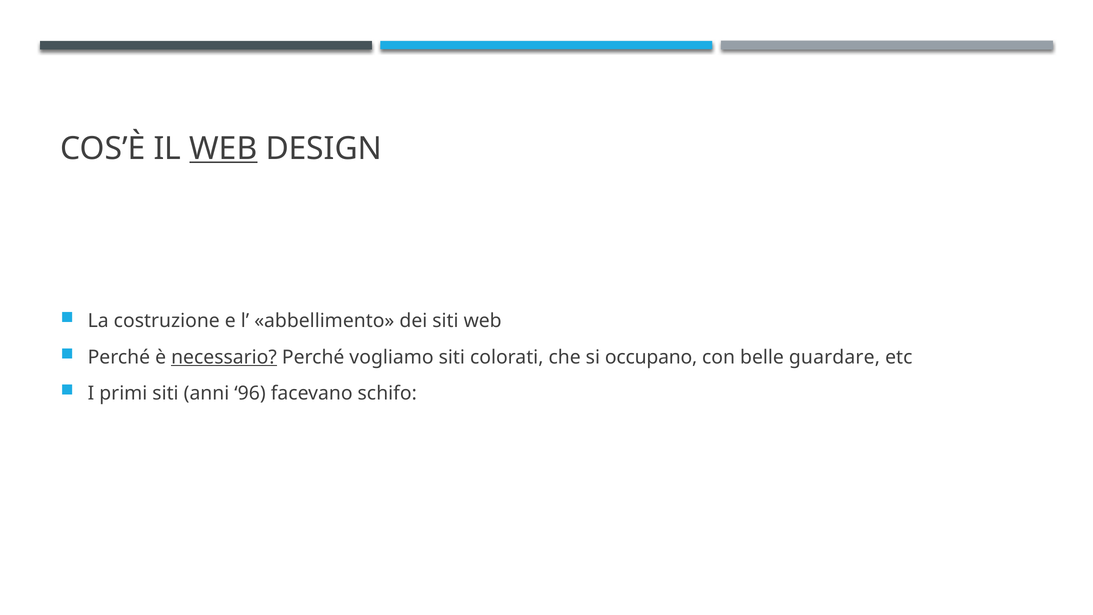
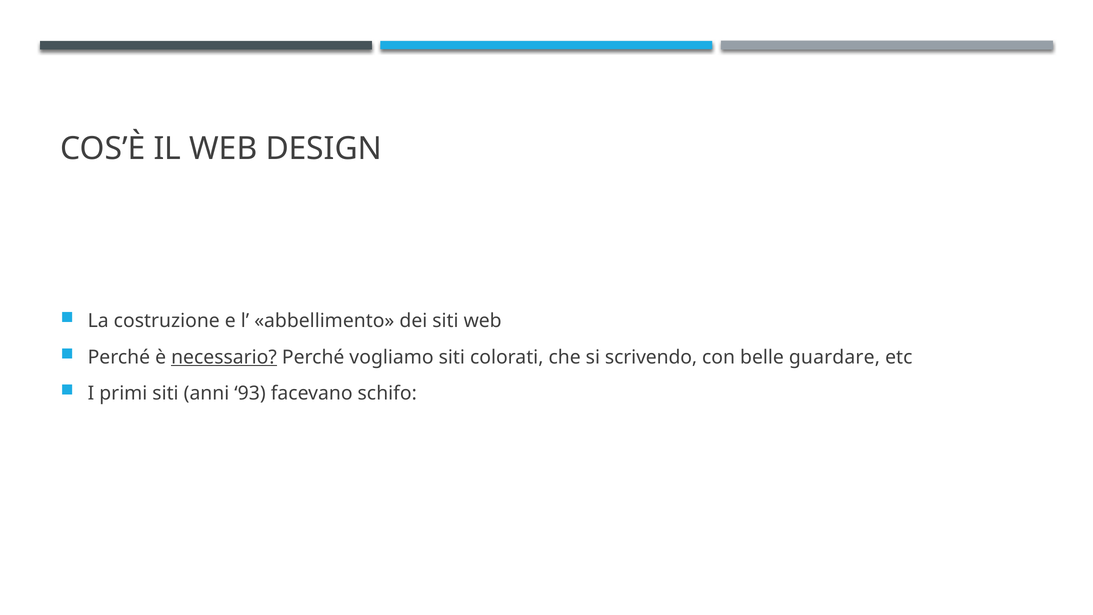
WEB underline: present -> none (223, 148)
occupano: occupano -> scrivendo (651, 357)
96: 96 -> 93 (250, 393)
